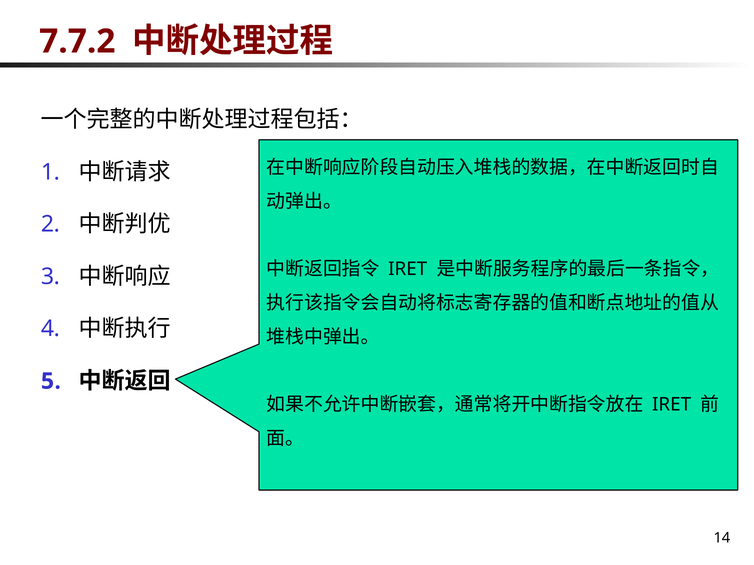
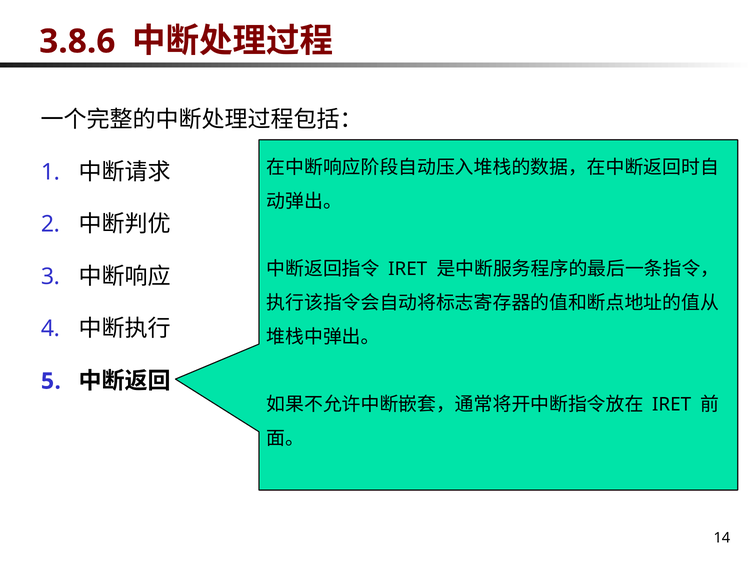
7.7.2: 7.7.2 -> 3.8.6 (77, 41)
